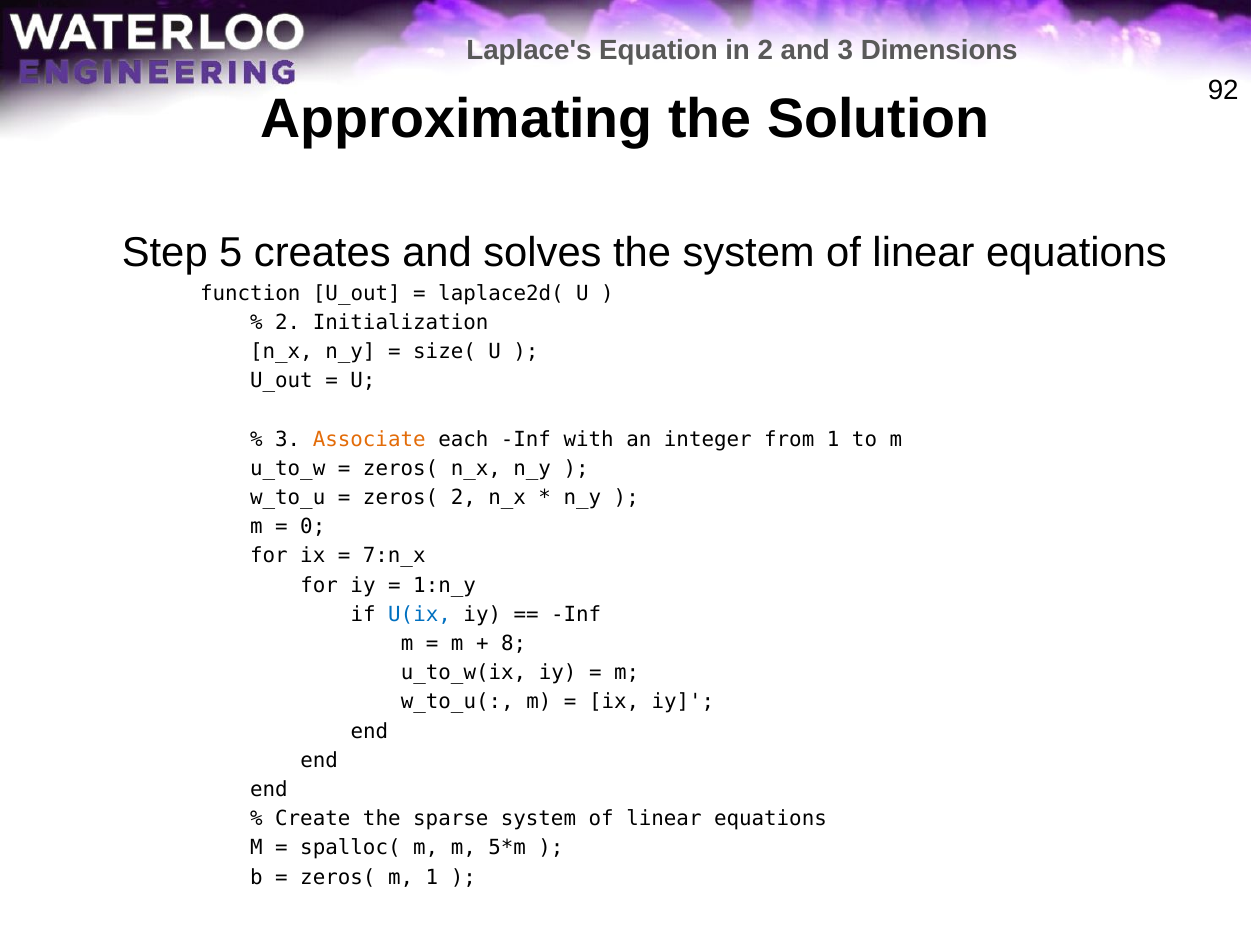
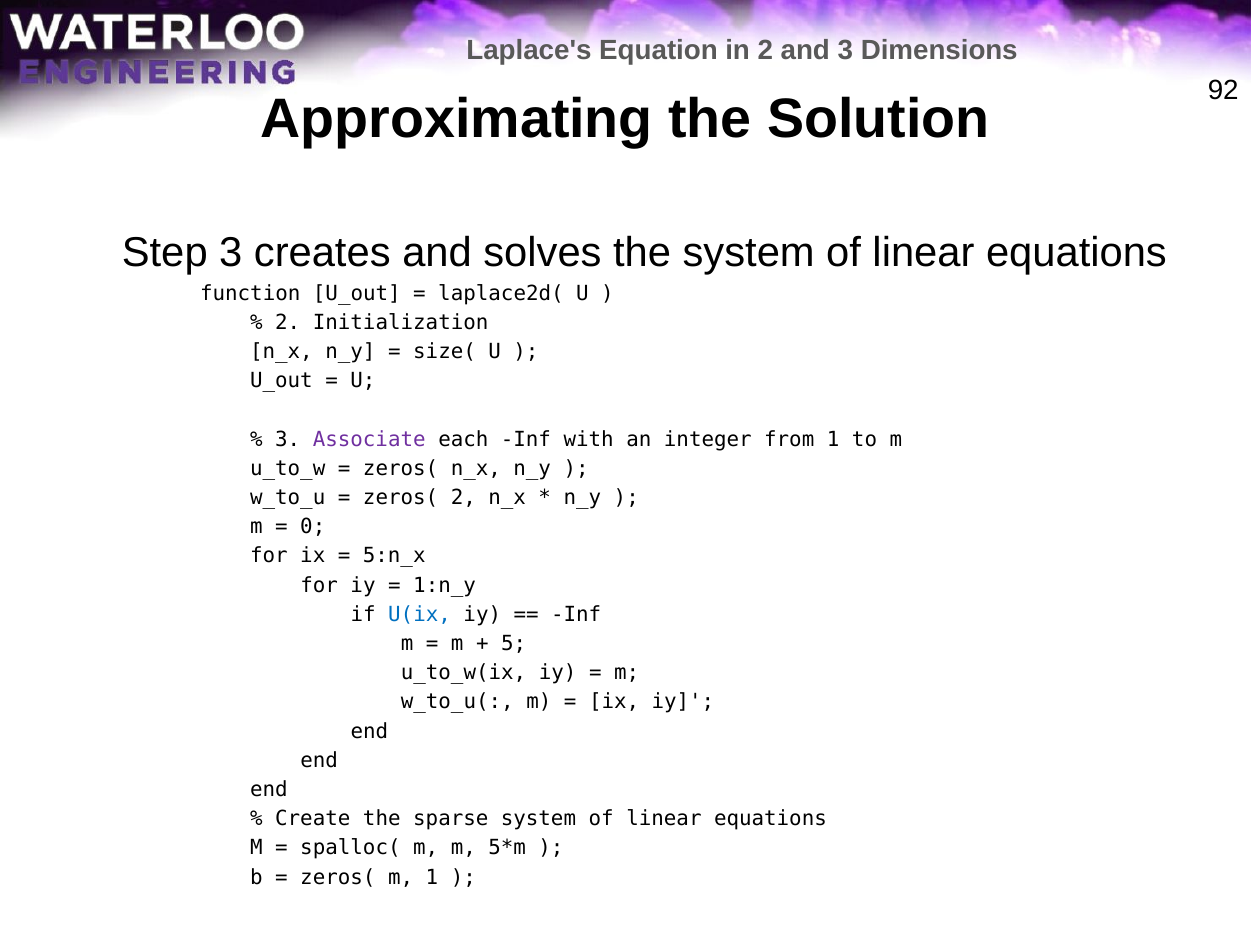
Step 5: 5 -> 3 (231, 253)
Associate colour: orange -> purple (369, 439)
7:n_x: 7:n_x -> 5:n_x (394, 556)
8: 8 -> 5 (514, 644)
